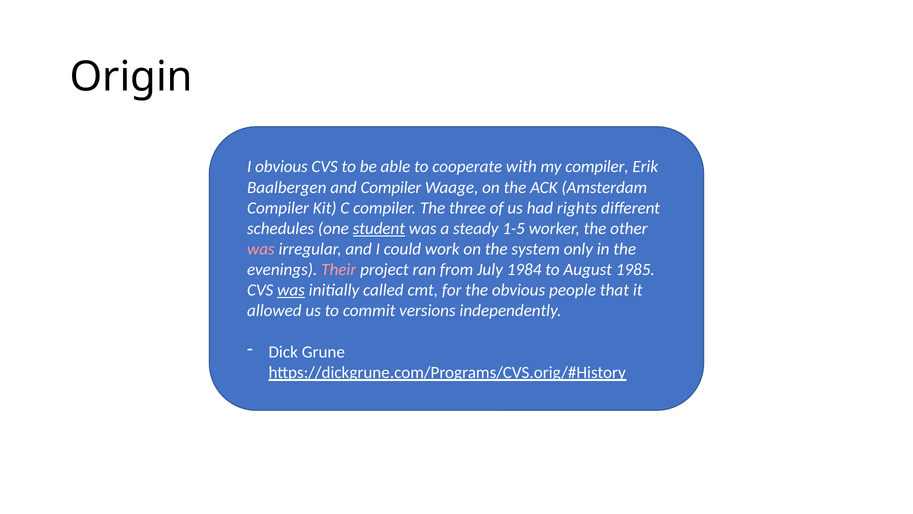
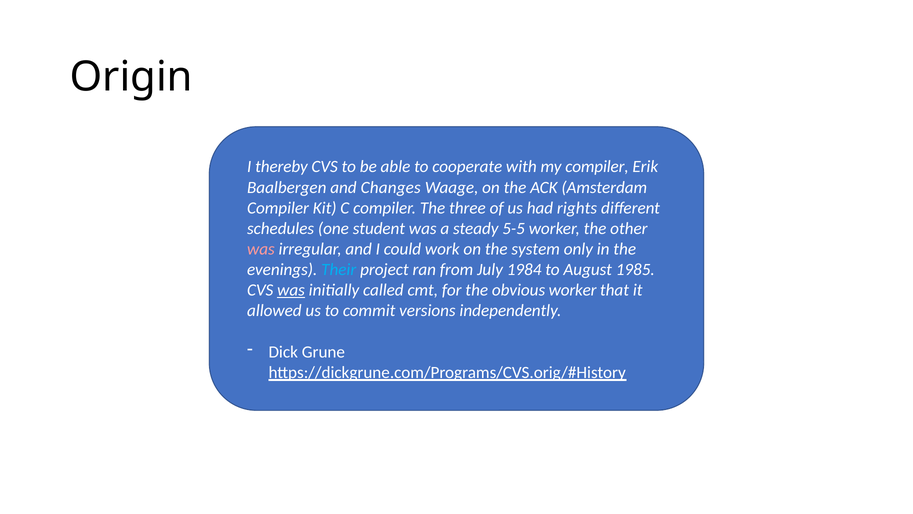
I obvious: obvious -> thereby (281, 167)
and Compiler: Compiler -> Changes (391, 187)
student underline: present -> none (379, 228)
1-5: 1-5 -> 5-5 (514, 228)
Their colour: pink -> light blue (339, 269)
obvious people: people -> worker (573, 290)
